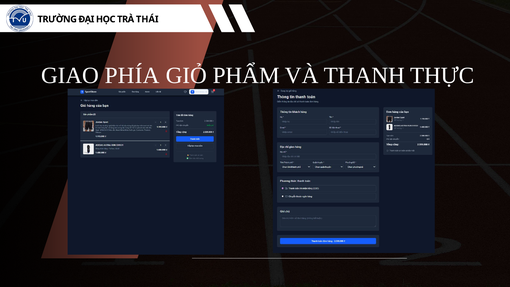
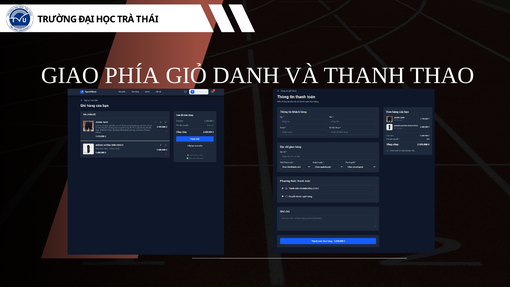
PHẨM: PHẨM -> DANH (246, 76)
THỰC: THỰC -> THAO (442, 76)
